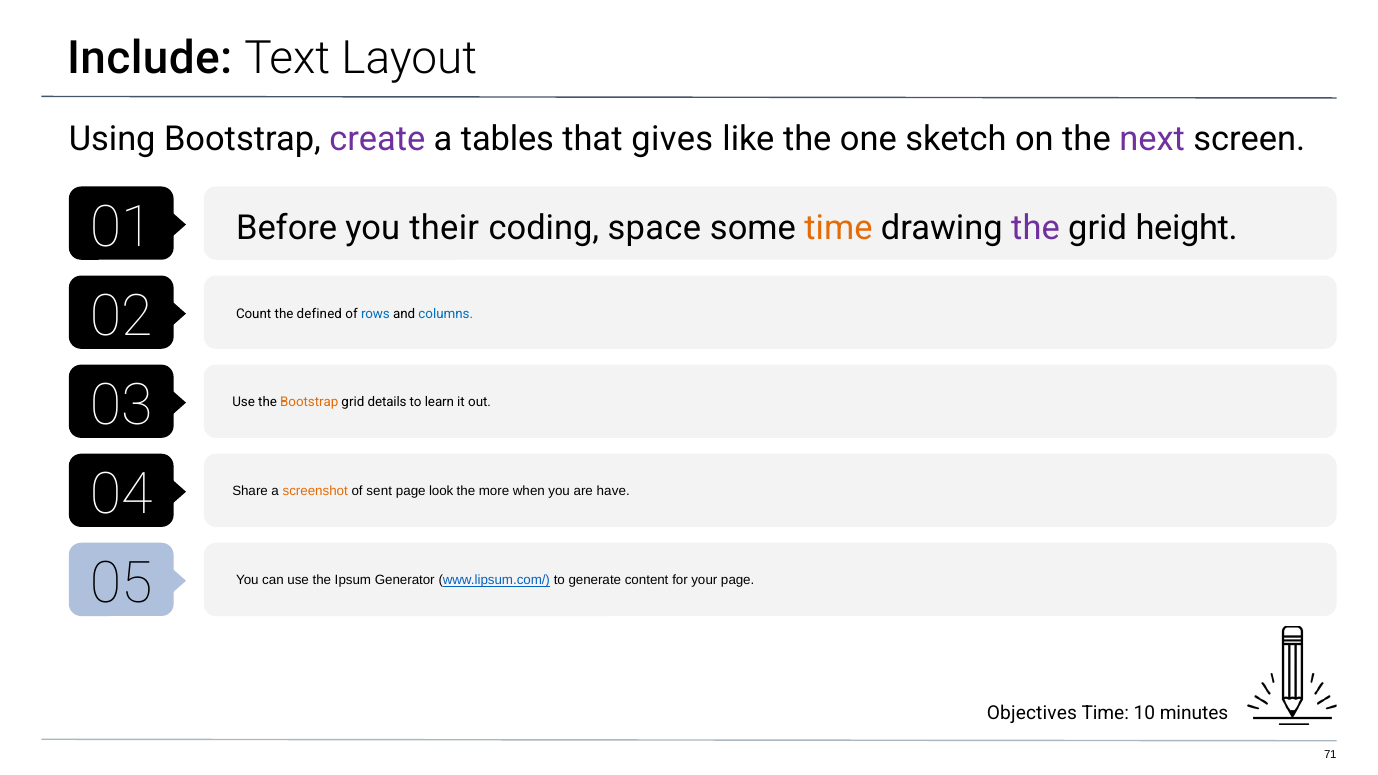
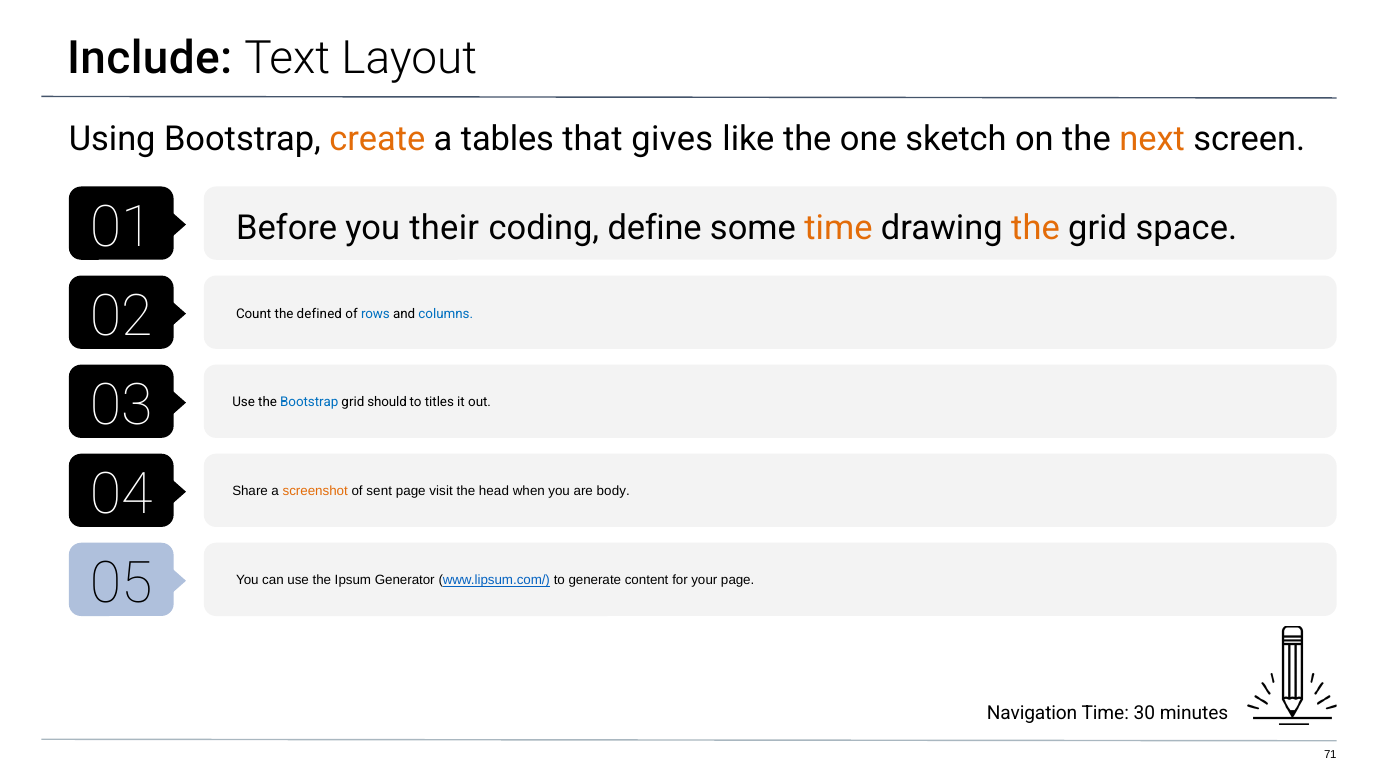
create colour: purple -> orange (377, 139)
next colour: purple -> orange (1152, 139)
space: space -> define (655, 228)
the colour: purple -> orange (1036, 228)
height: height -> space (1186, 228)
Bootstrap colour: orange -> blue (309, 402)
details: details -> should (387, 402)
learn: learn -> titles (439, 402)
look: look -> visit (441, 491)
more: more -> head (494, 491)
have: have -> body (613, 491)
Objectives: Objectives -> Navigation (1032, 714)
10: 10 -> 30 (1144, 714)
